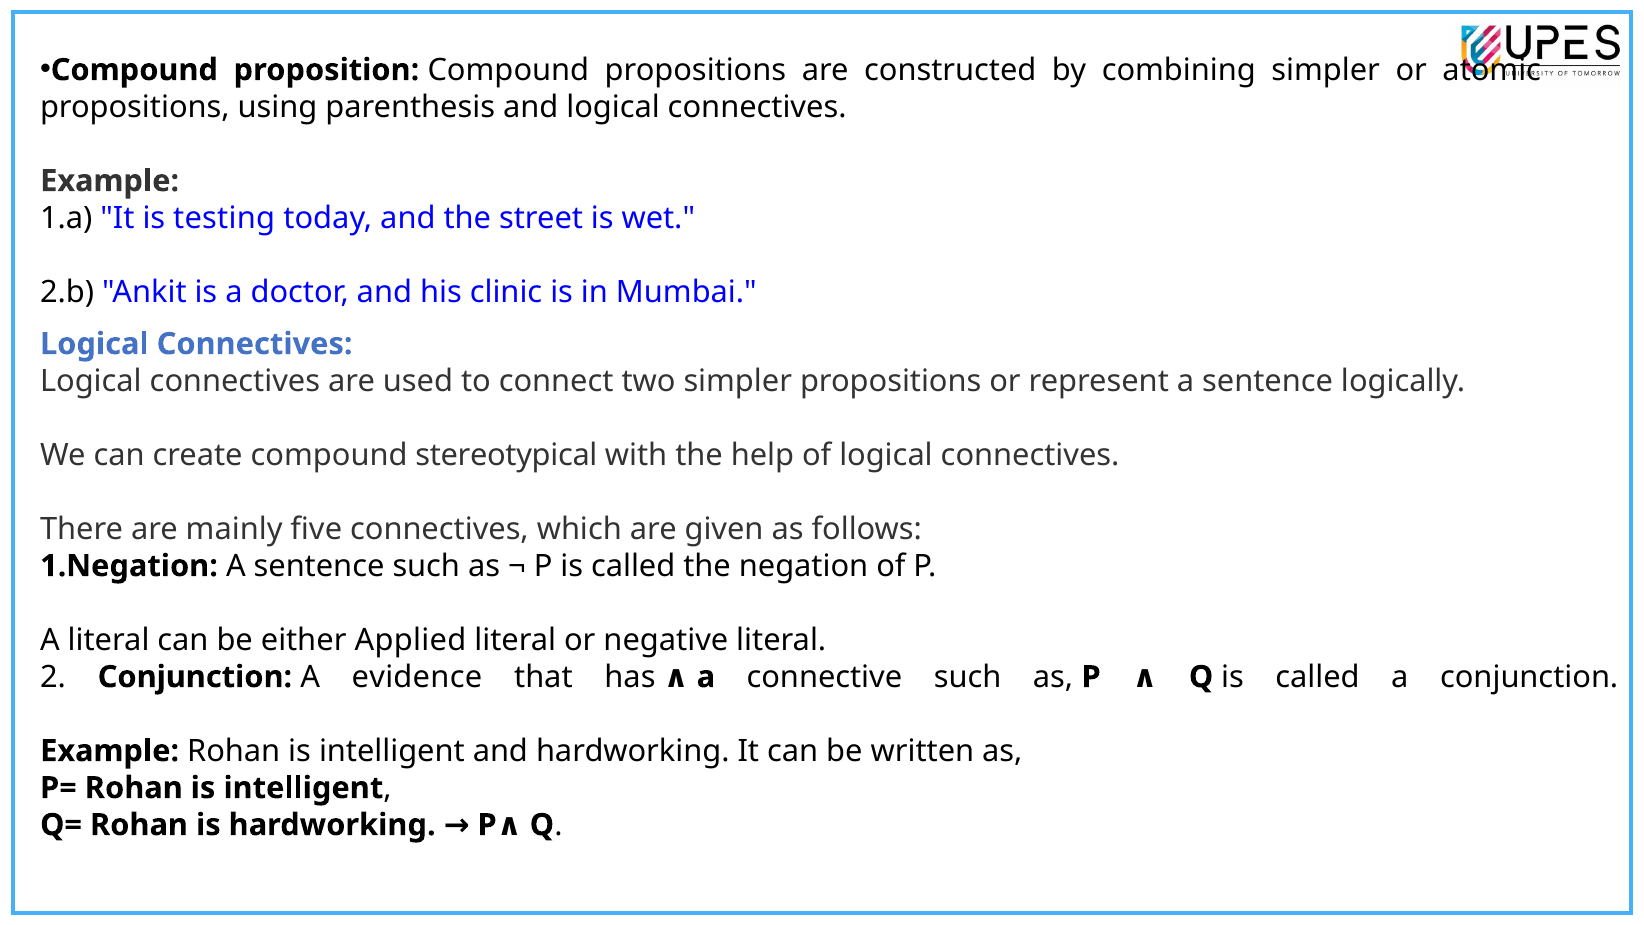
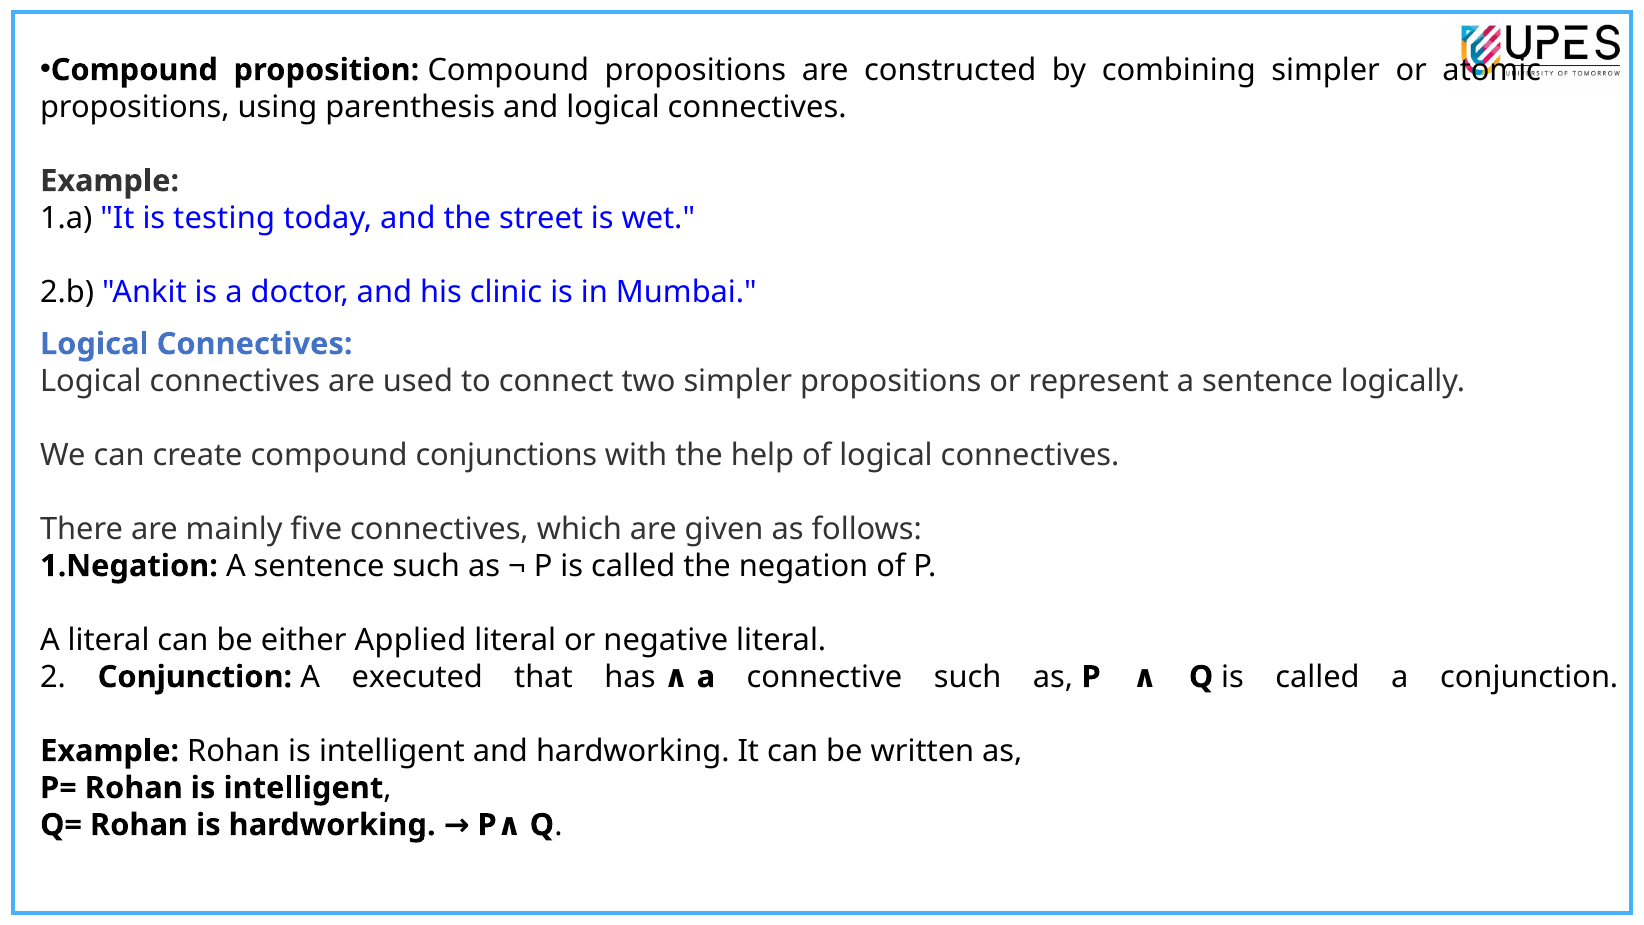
stereotypical: stereotypical -> conjunctions (506, 455)
evidence: evidence -> executed (417, 677)
